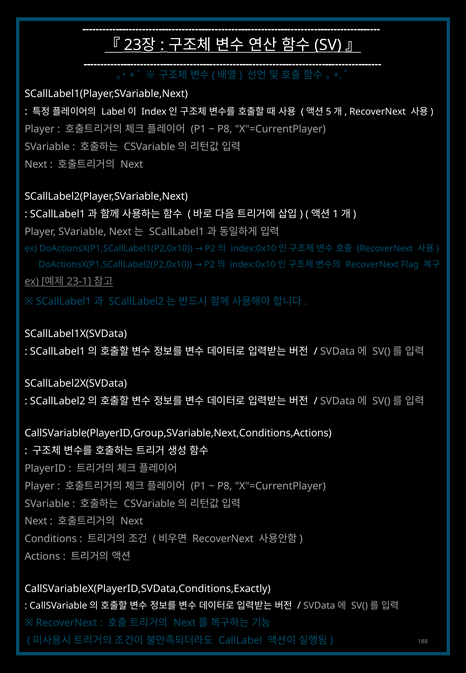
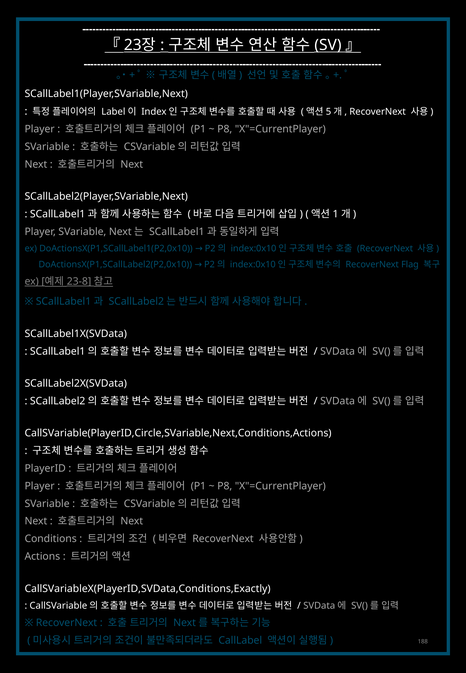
23-1: 23-1 -> 23-8 (79, 281)
CallSVariable(PlayerID,Group,SVariable,Next,Conditions,Actions: CallSVariable(PlayerID,Group,SVariable,Next,Conditions,Actions -> CallSVariable(PlayerID,Circle,SVariable,Next,Conditions,Actions (178, 433)
